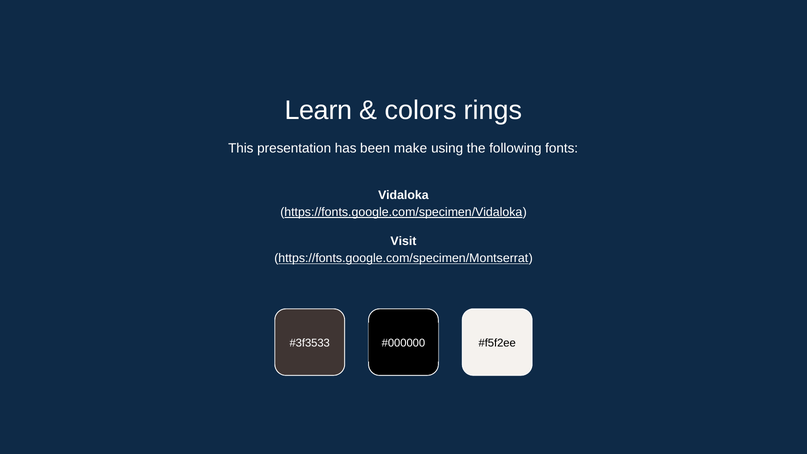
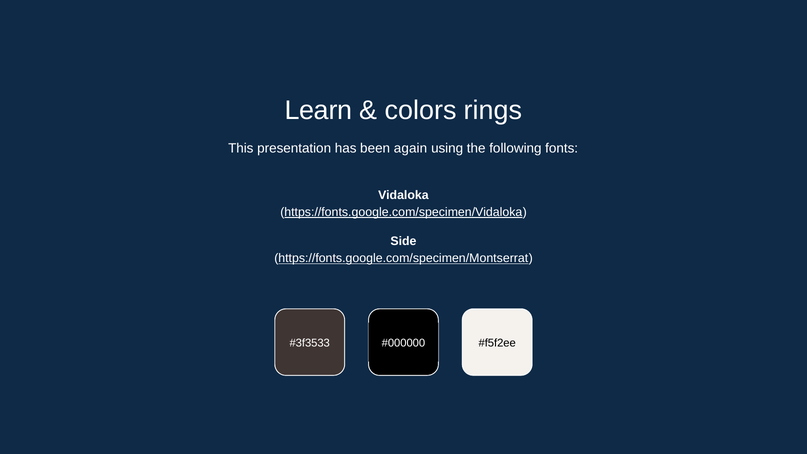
make: make -> again (411, 148)
Visit: Visit -> Side (403, 241)
